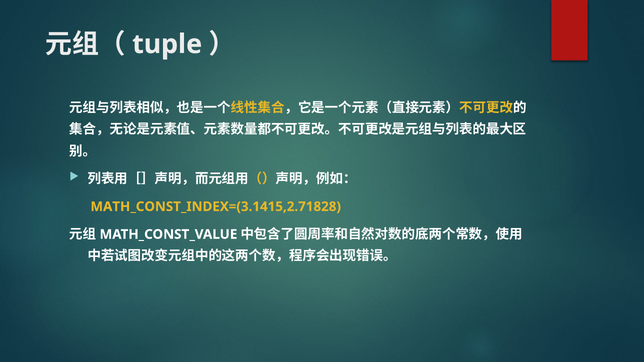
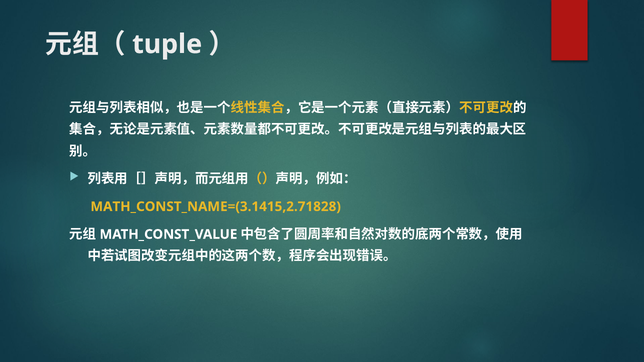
MATH_CONST_INDEX=(3.1415,2.71828: MATH_CONST_INDEX=(3.1415,2.71828 -> MATH_CONST_NAME=(3.1415,2.71828 (216, 207)
